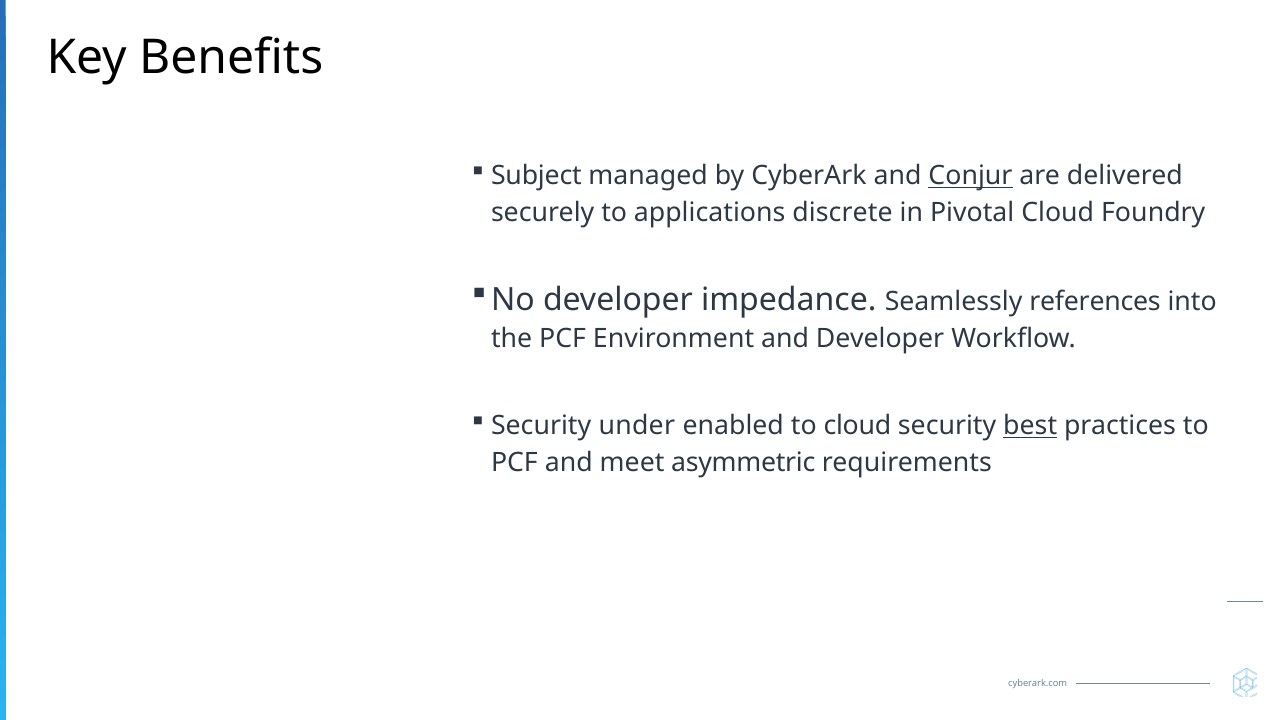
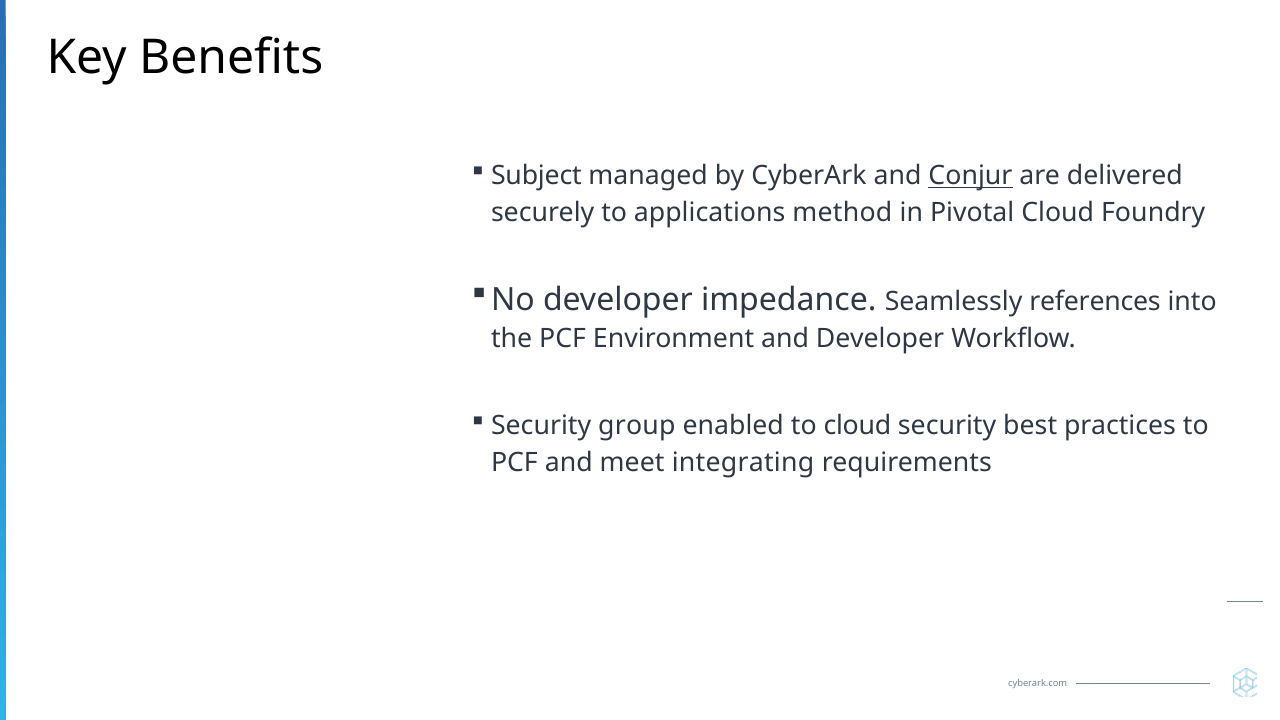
discrete: discrete -> method (842, 213)
under: under -> group (637, 426)
best underline: present -> none (1030, 426)
asymmetric: asymmetric -> integrating (743, 463)
